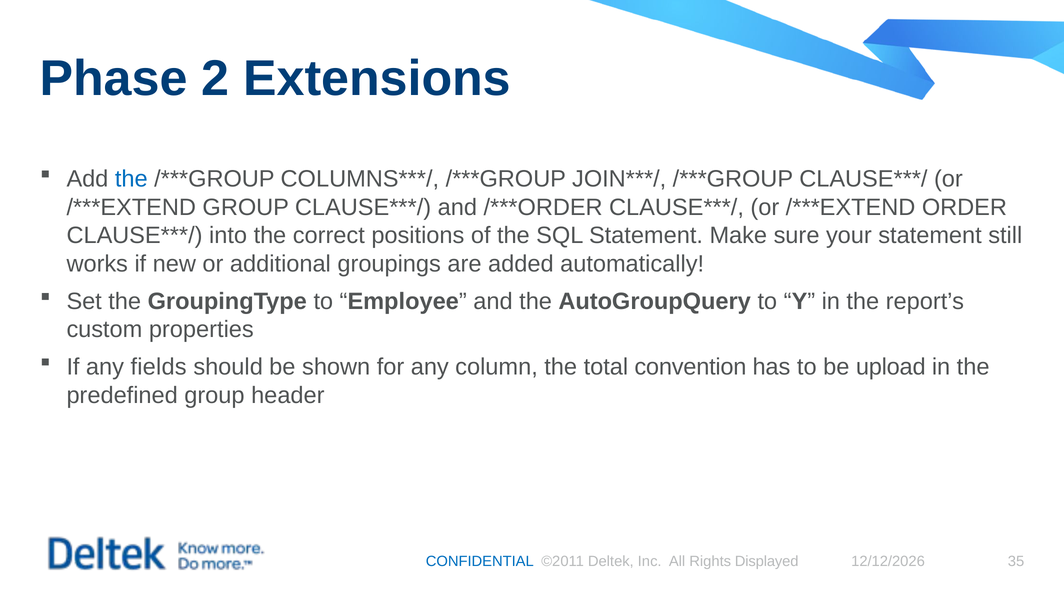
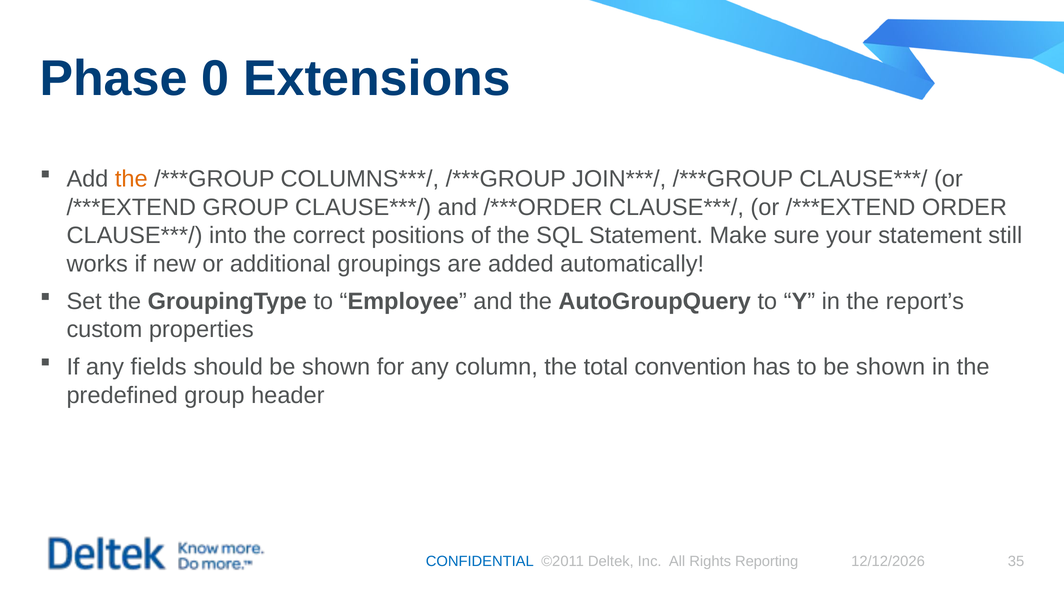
2: 2 -> 0 (215, 79)
the colour: blue -> orange (131, 179)
to be upload: upload -> shown (891, 367)
Displayed: Displayed -> Reporting (767, 561)
